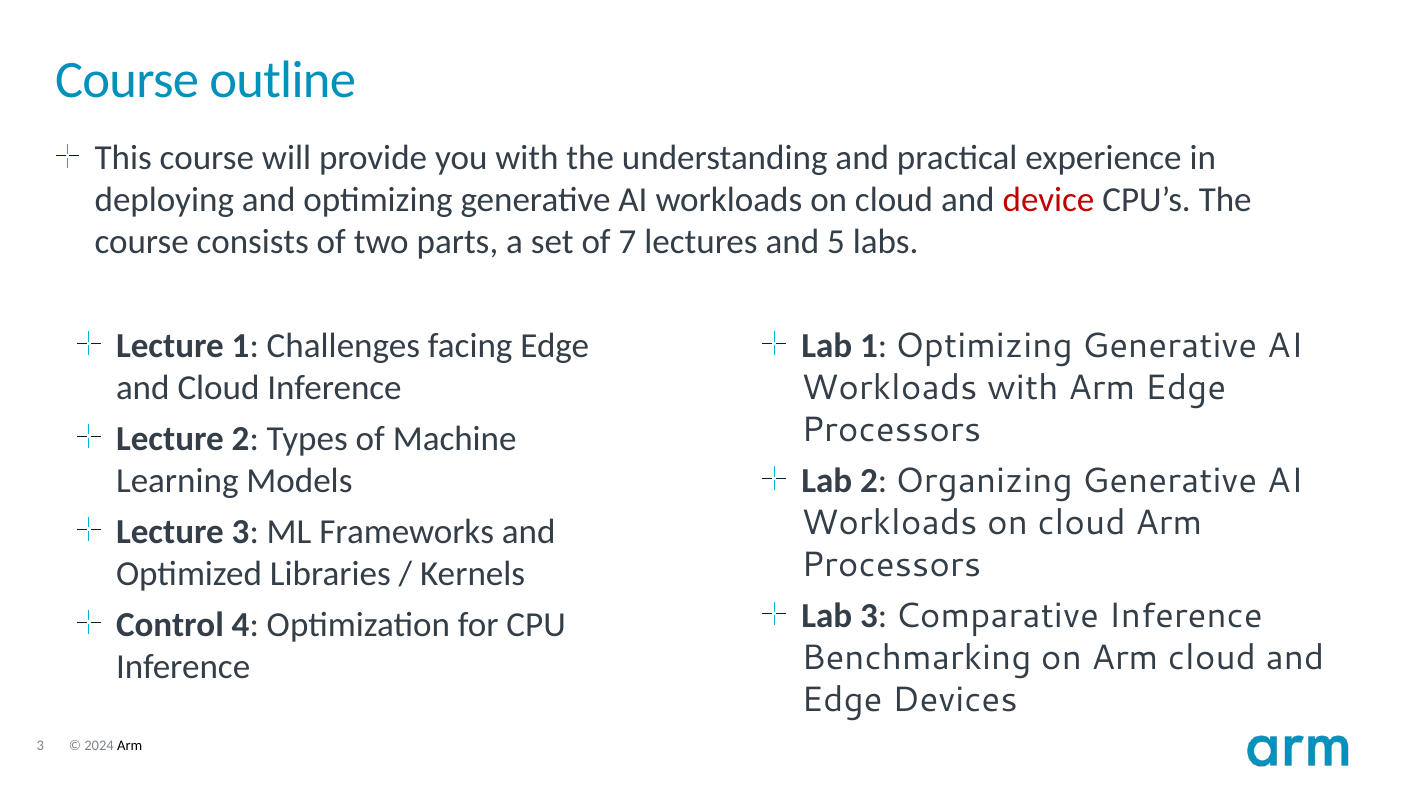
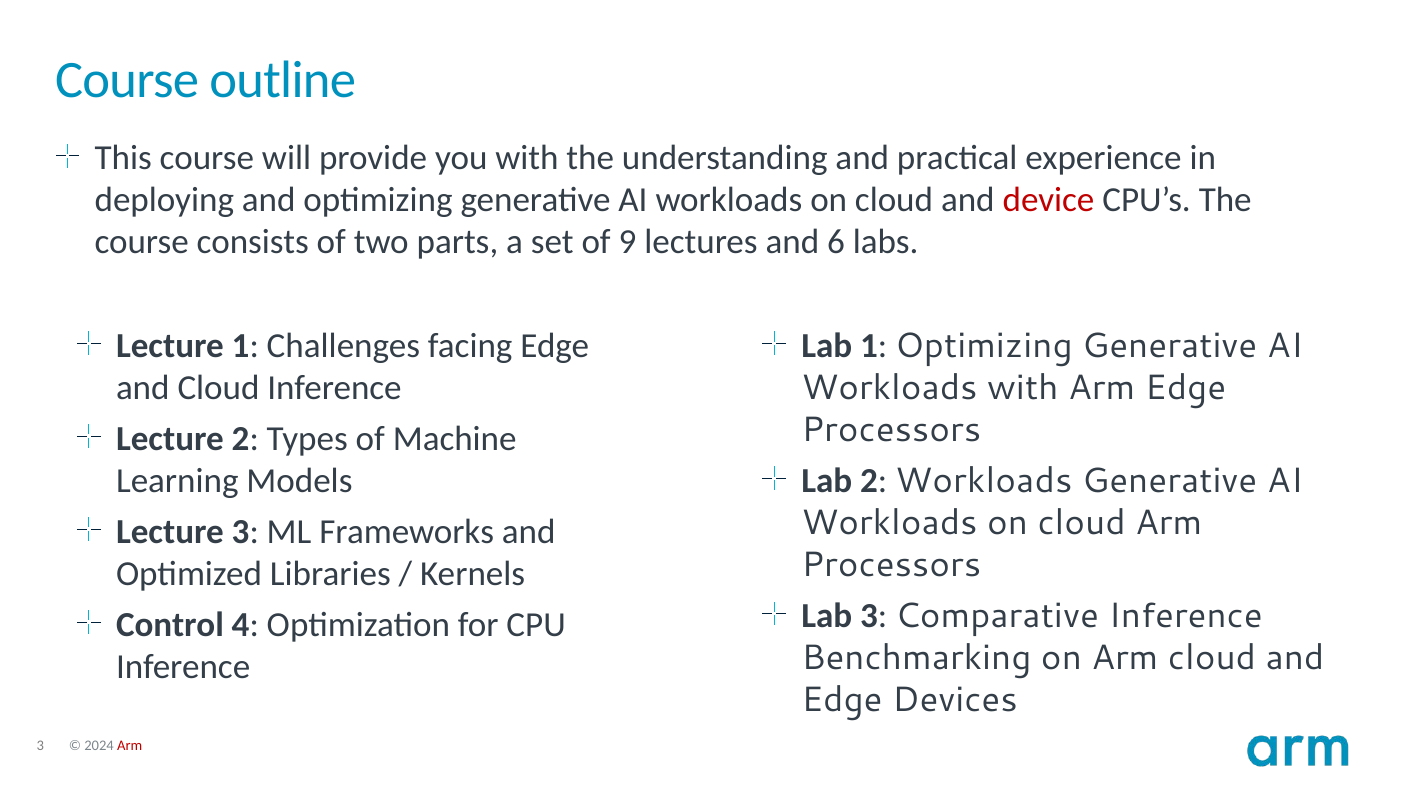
7: 7 -> 9 (627, 242)
5: 5 -> 6 (836, 242)
2 Organizing: Organizing -> Workloads (984, 481)
Arm colour: black -> red (130, 746)
